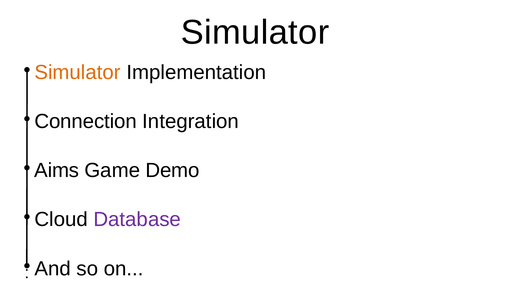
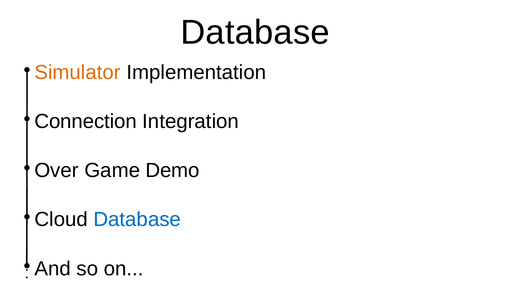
Simulator: Simulator -> Database (255, 32)
Aims: Aims -> Over (57, 171)
Database colour: purple -> blue (137, 220)
